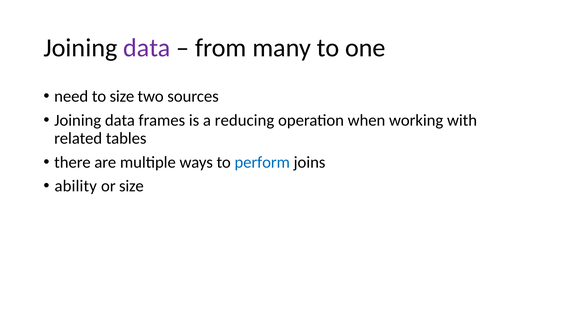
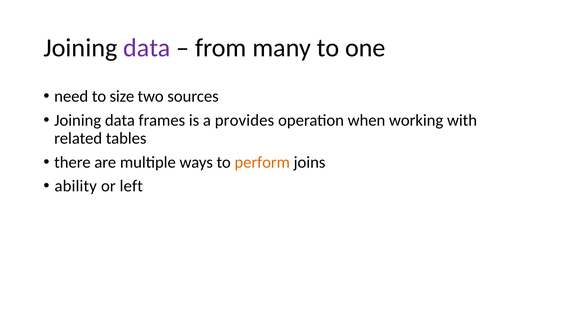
reducing: reducing -> provides (244, 120)
perform colour: blue -> orange (262, 162)
or size: size -> left (131, 186)
